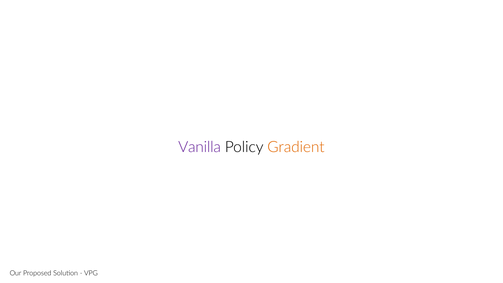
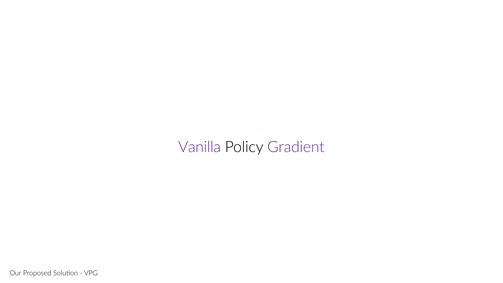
Gradient colour: orange -> purple (296, 147)
